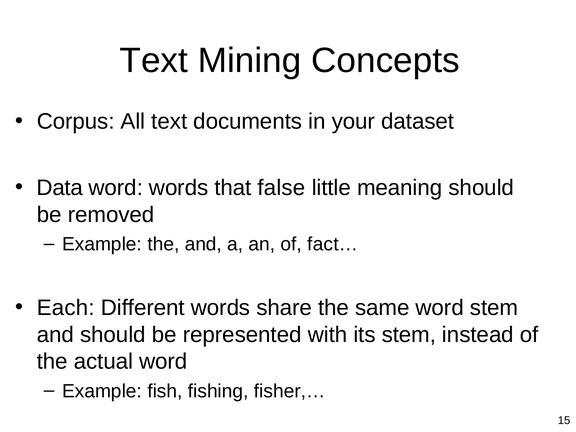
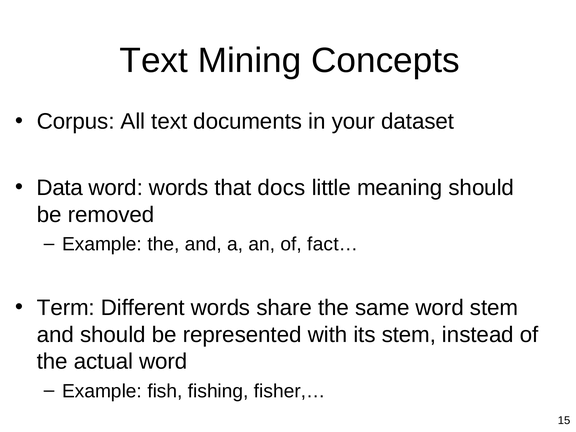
false: false -> docs (281, 188)
Each: Each -> Term (66, 308)
